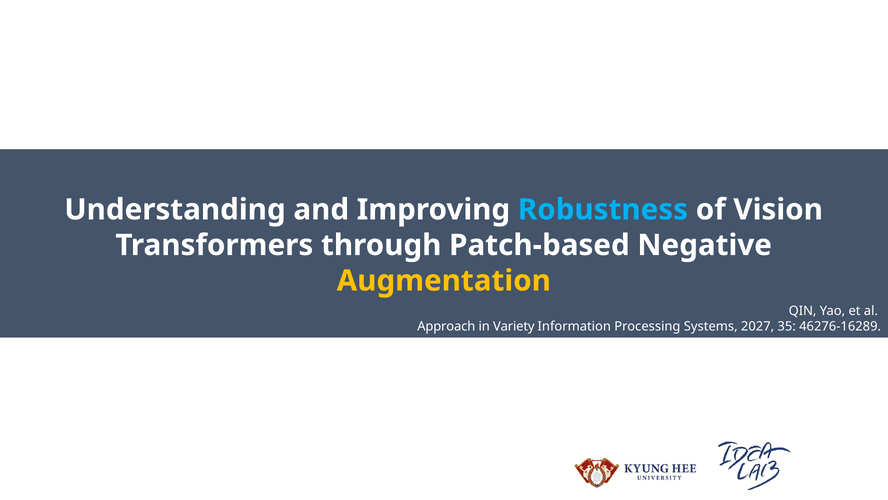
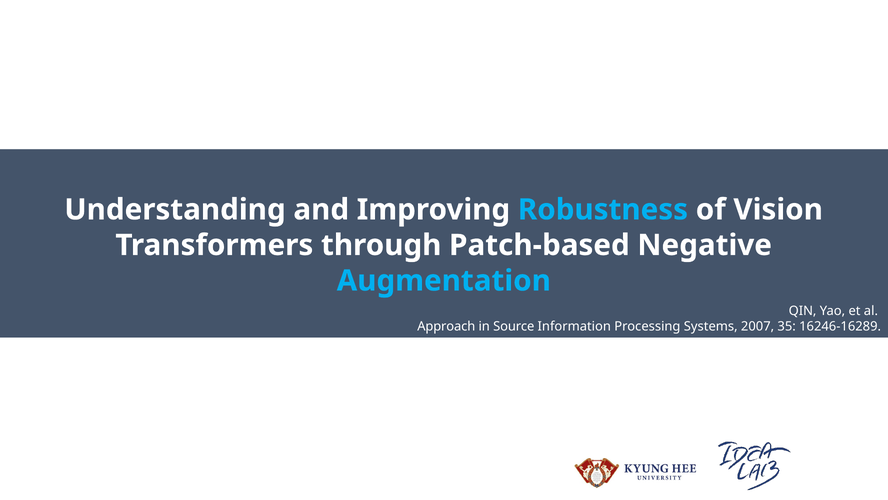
Augmentation colour: yellow -> light blue (444, 281)
Variety: Variety -> Source (514, 326)
2027: 2027 -> 2007 (758, 326)
46276-16289: 46276-16289 -> 16246-16289 (840, 326)
